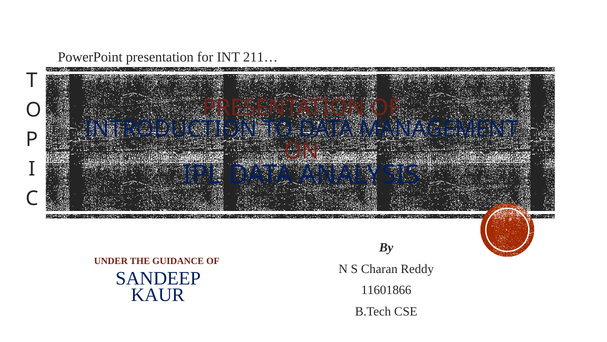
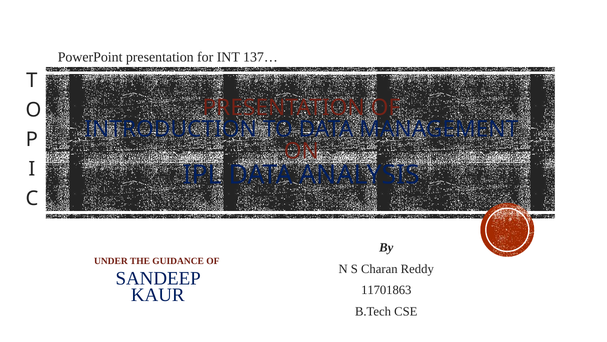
211…: 211… -> 137… (260, 57)
11601866: 11601866 -> 11701863 (386, 290)
